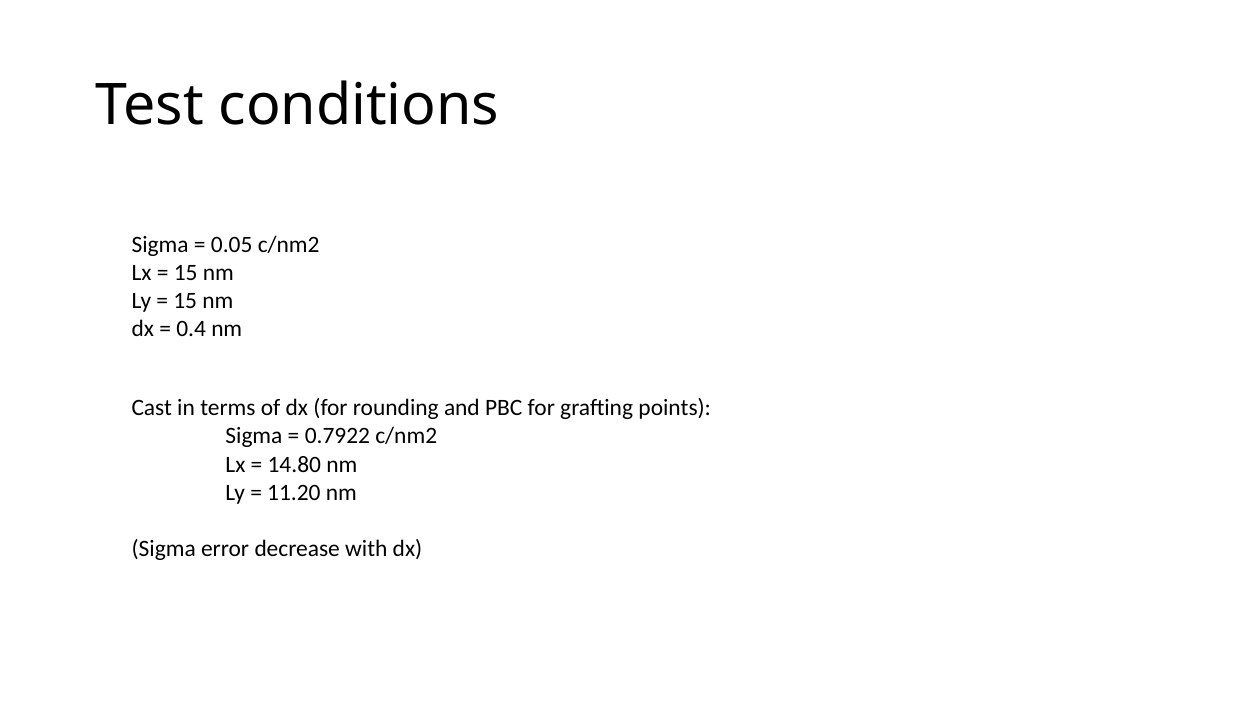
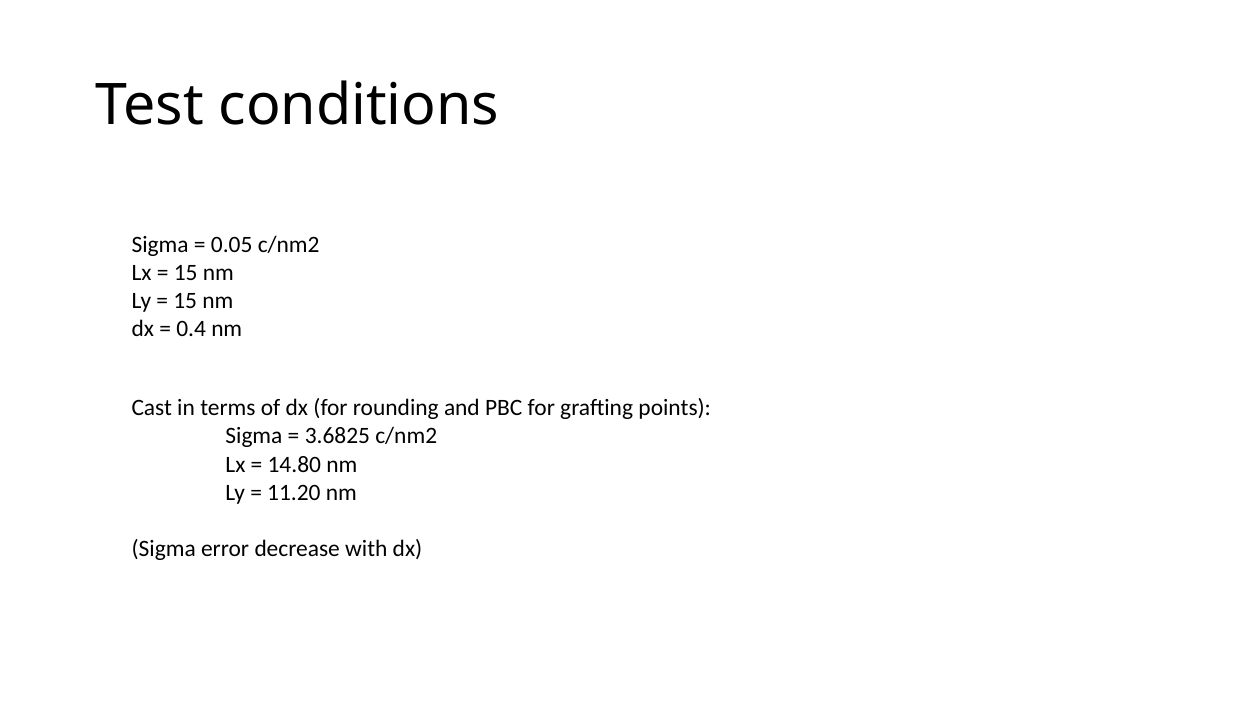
0.7922: 0.7922 -> 3.6825 (337, 436)
